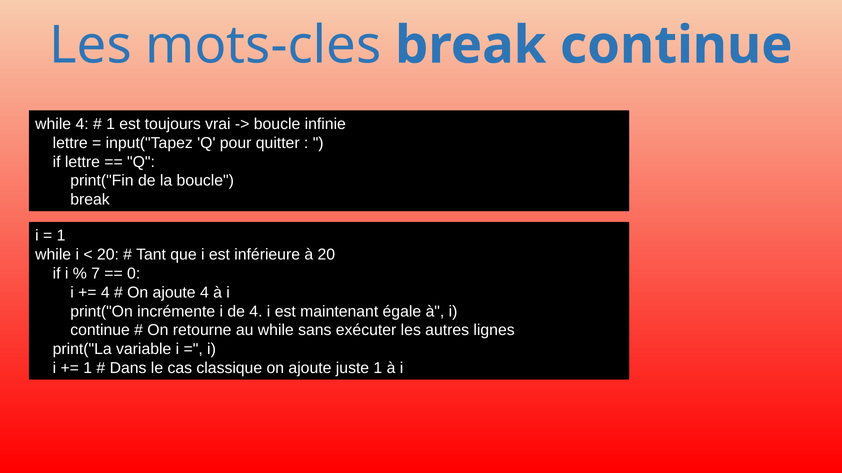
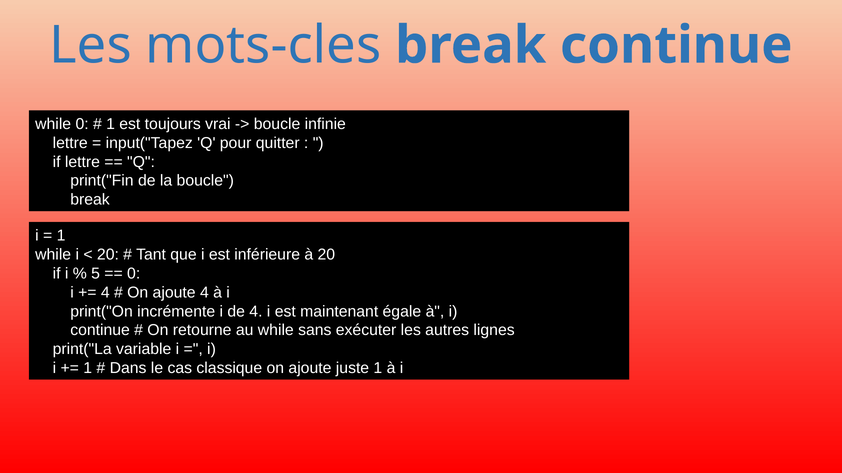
while 4: 4 -> 0 (82, 124)
7: 7 -> 5 (96, 274)
